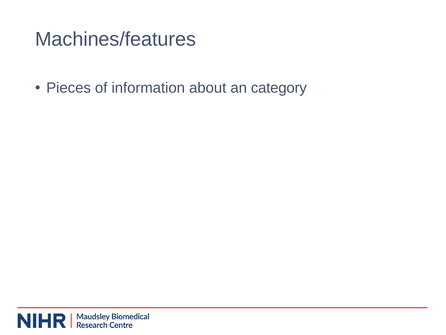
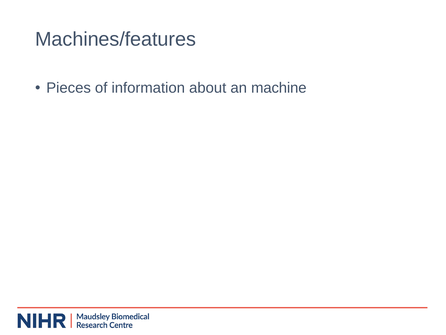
category: category -> machine (279, 88)
